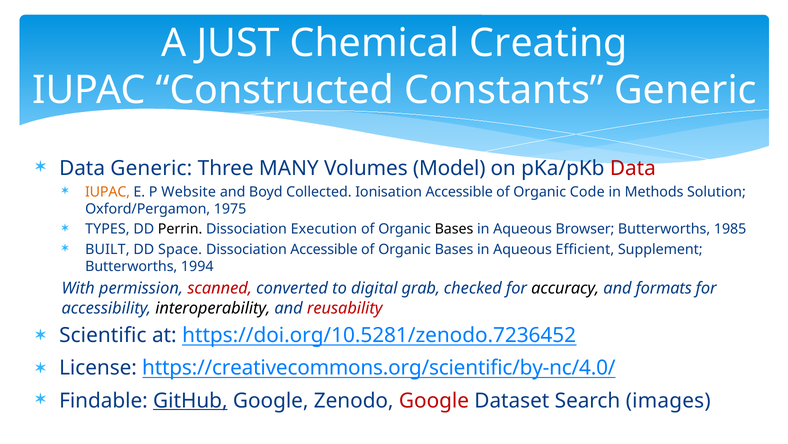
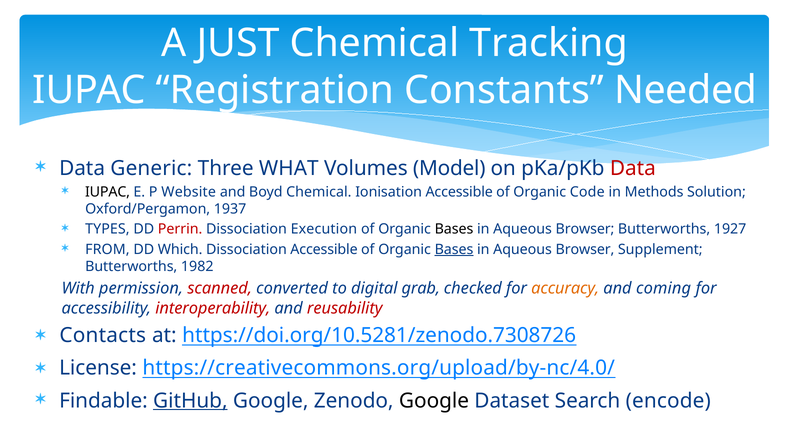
Creating: Creating -> Tracking (549, 43)
Constructed: Constructed -> Registration (275, 90)
Constants Generic: Generic -> Needed (686, 90)
MANY: MANY -> WHAT (289, 168)
IUPAC colour: orange -> black (108, 191)
Boyd Collected: Collected -> Chemical (319, 191)
1975: 1975 -> 1937 (230, 209)
Perrin colour: black -> red (180, 229)
1985: 1985 -> 1927 (730, 229)
BUILT: BUILT -> FROM (107, 249)
Space: Space -> Which (180, 249)
Bases underline: none -> present (454, 249)
Efficient: Efficient -> Browser (585, 249)
1994: 1994 -> 1982 (197, 266)
accuracy colour: black -> orange (565, 288)
formats: formats -> coming (664, 288)
interoperability colour: black -> red (213, 308)
Scientific: Scientific -> Contacts (103, 335)
https://doi.org/10.5281/zenodo.7236452: https://doi.org/10.5281/zenodo.7236452 -> https://doi.org/10.5281/zenodo.7308726 (379, 335)
https://creativecommons.org/scientific/by-nc/4.0/: https://creativecommons.org/scientific/by-nc/4.0/ -> https://creativecommons.org/upload/by-nc/4.0/ (379, 367)
Google colour: red -> black (434, 400)
images: images -> encode (668, 400)
